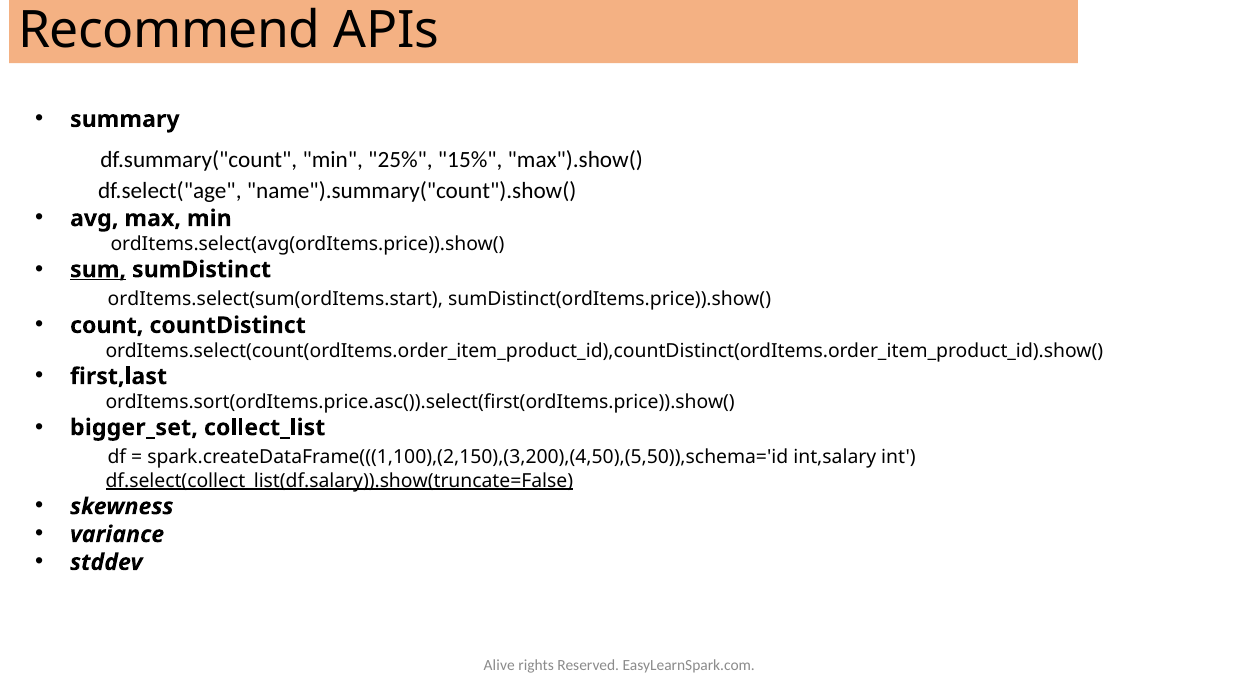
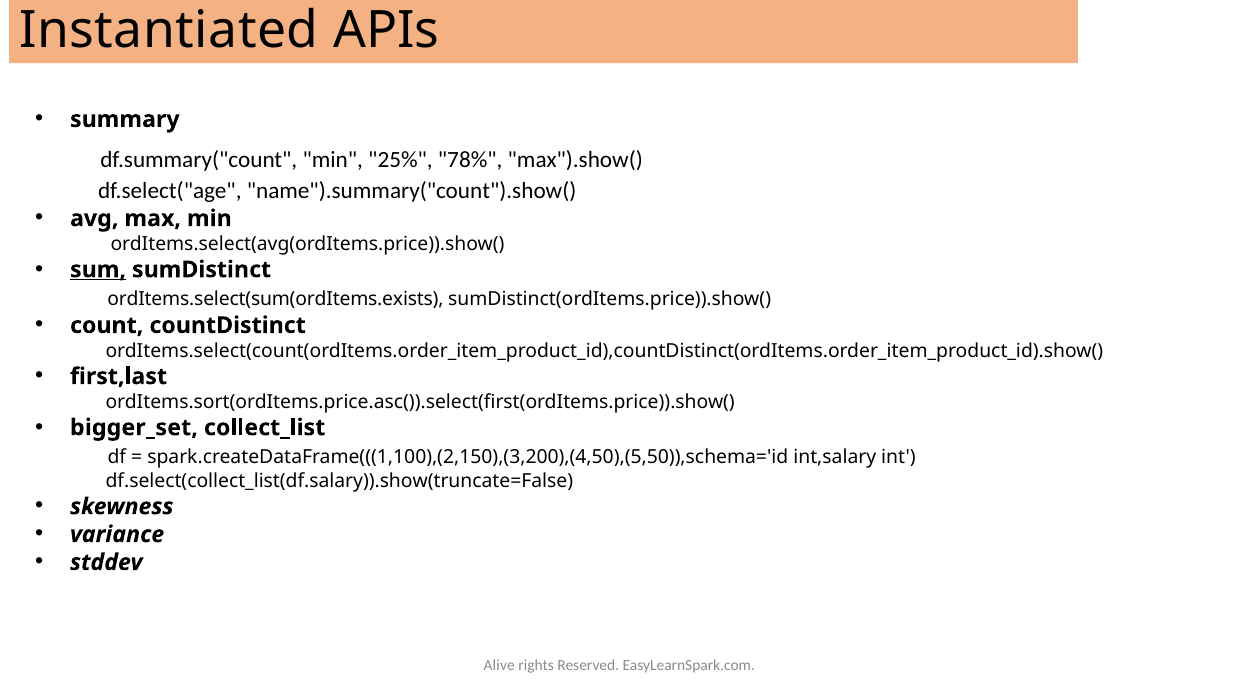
Recommend: Recommend -> Instantiated (169, 30)
15%: 15% -> 78% (470, 160)
ordItems.select(sum(ordItems.start: ordItems.select(sum(ordItems.start -> ordItems.select(sum(ordItems.exists (275, 299)
df.select(collect_list(df.salary)).show(truncate=False underline: present -> none (339, 481)
